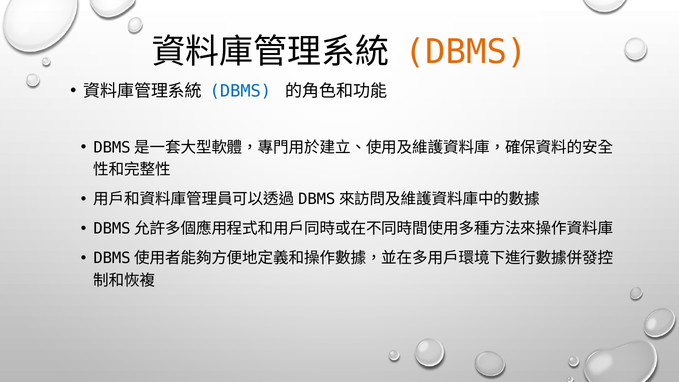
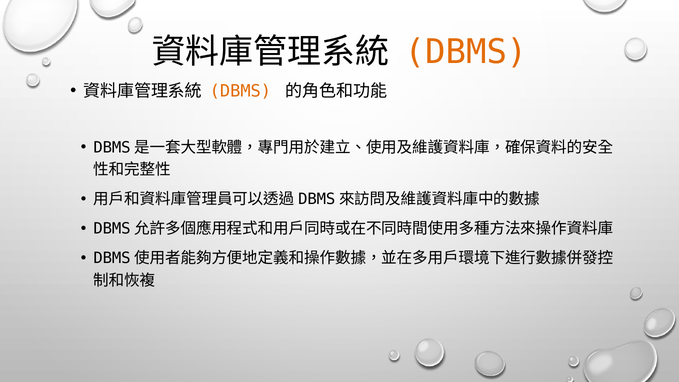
DBMS colour: blue -> orange (240, 91)
